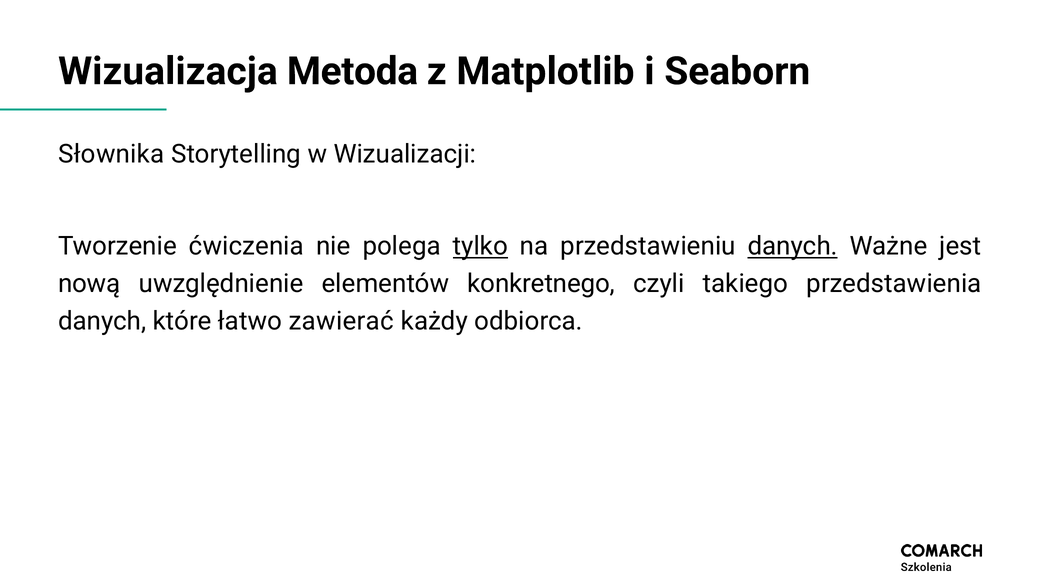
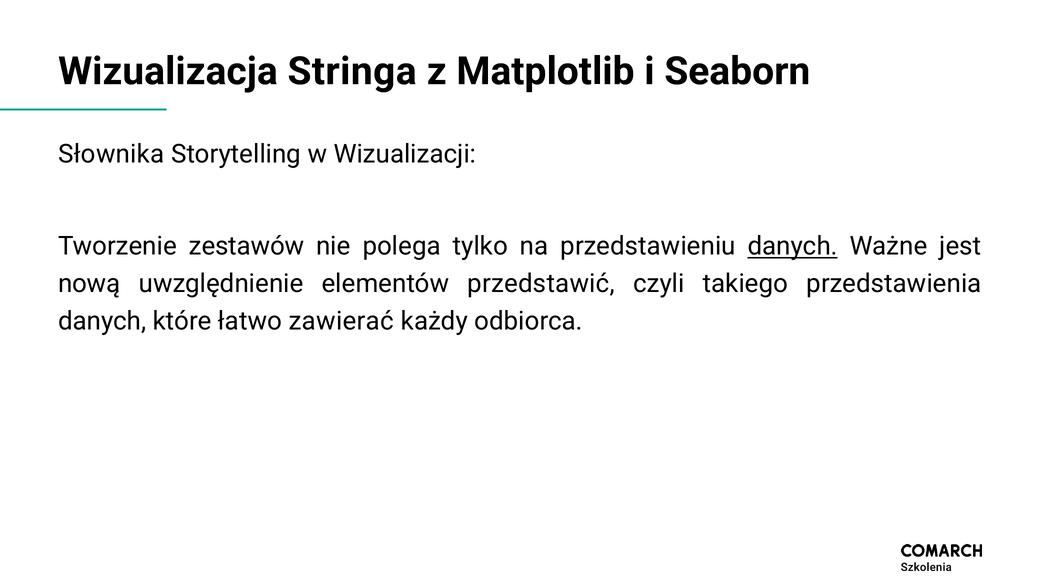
Metoda: Metoda -> Stringa (352, 71)
ćwiczenia: ćwiczenia -> zestawów (247, 246)
tylko underline: present -> none (480, 246)
konkretnego: konkretnego -> przedstawić (541, 284)
